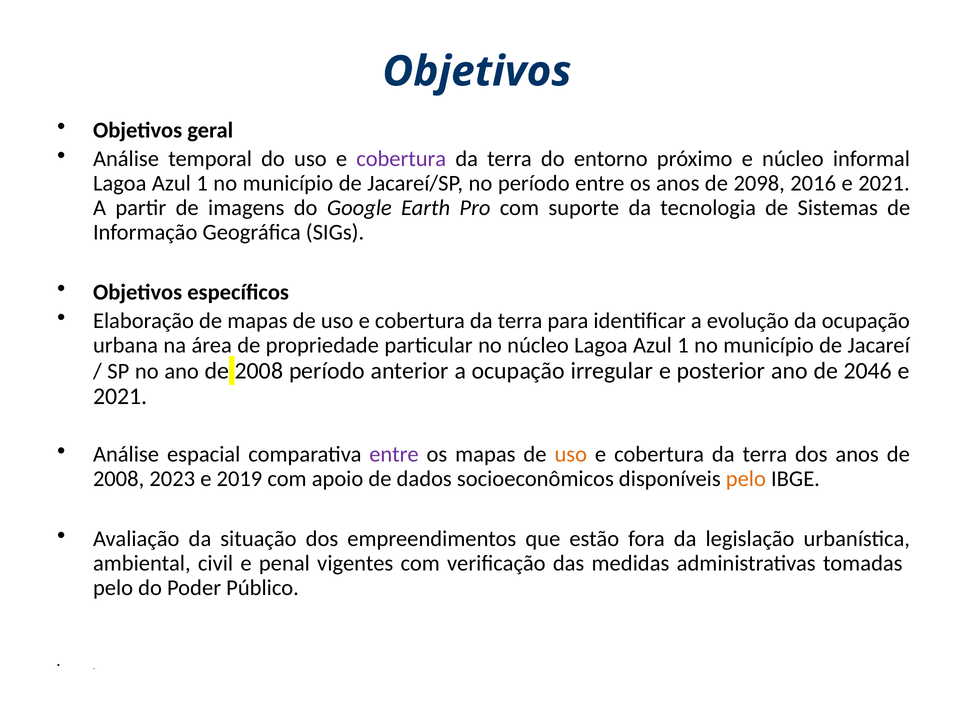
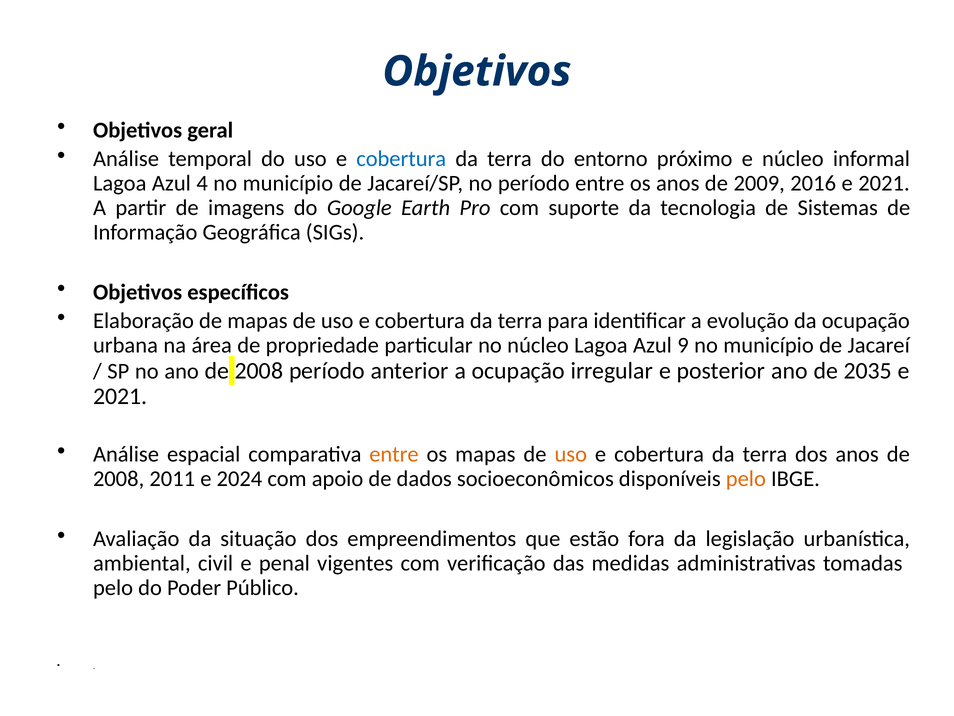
cobertura colour: purple -> blue (401, 159)
1: 1 -> 4 (202, 183)
2098: 2098 -> 2009 (759, 183)
núcleo Lagoa Azul 1: 1 -> 9 (683, 345)
2046: 2046 -> 2035 (868, 370)
entre colour: purple -> orange (394, 454)
2023: 2023 -> 2011 (172, 479)
2019: 2019 -> 2024 (239, 479)
